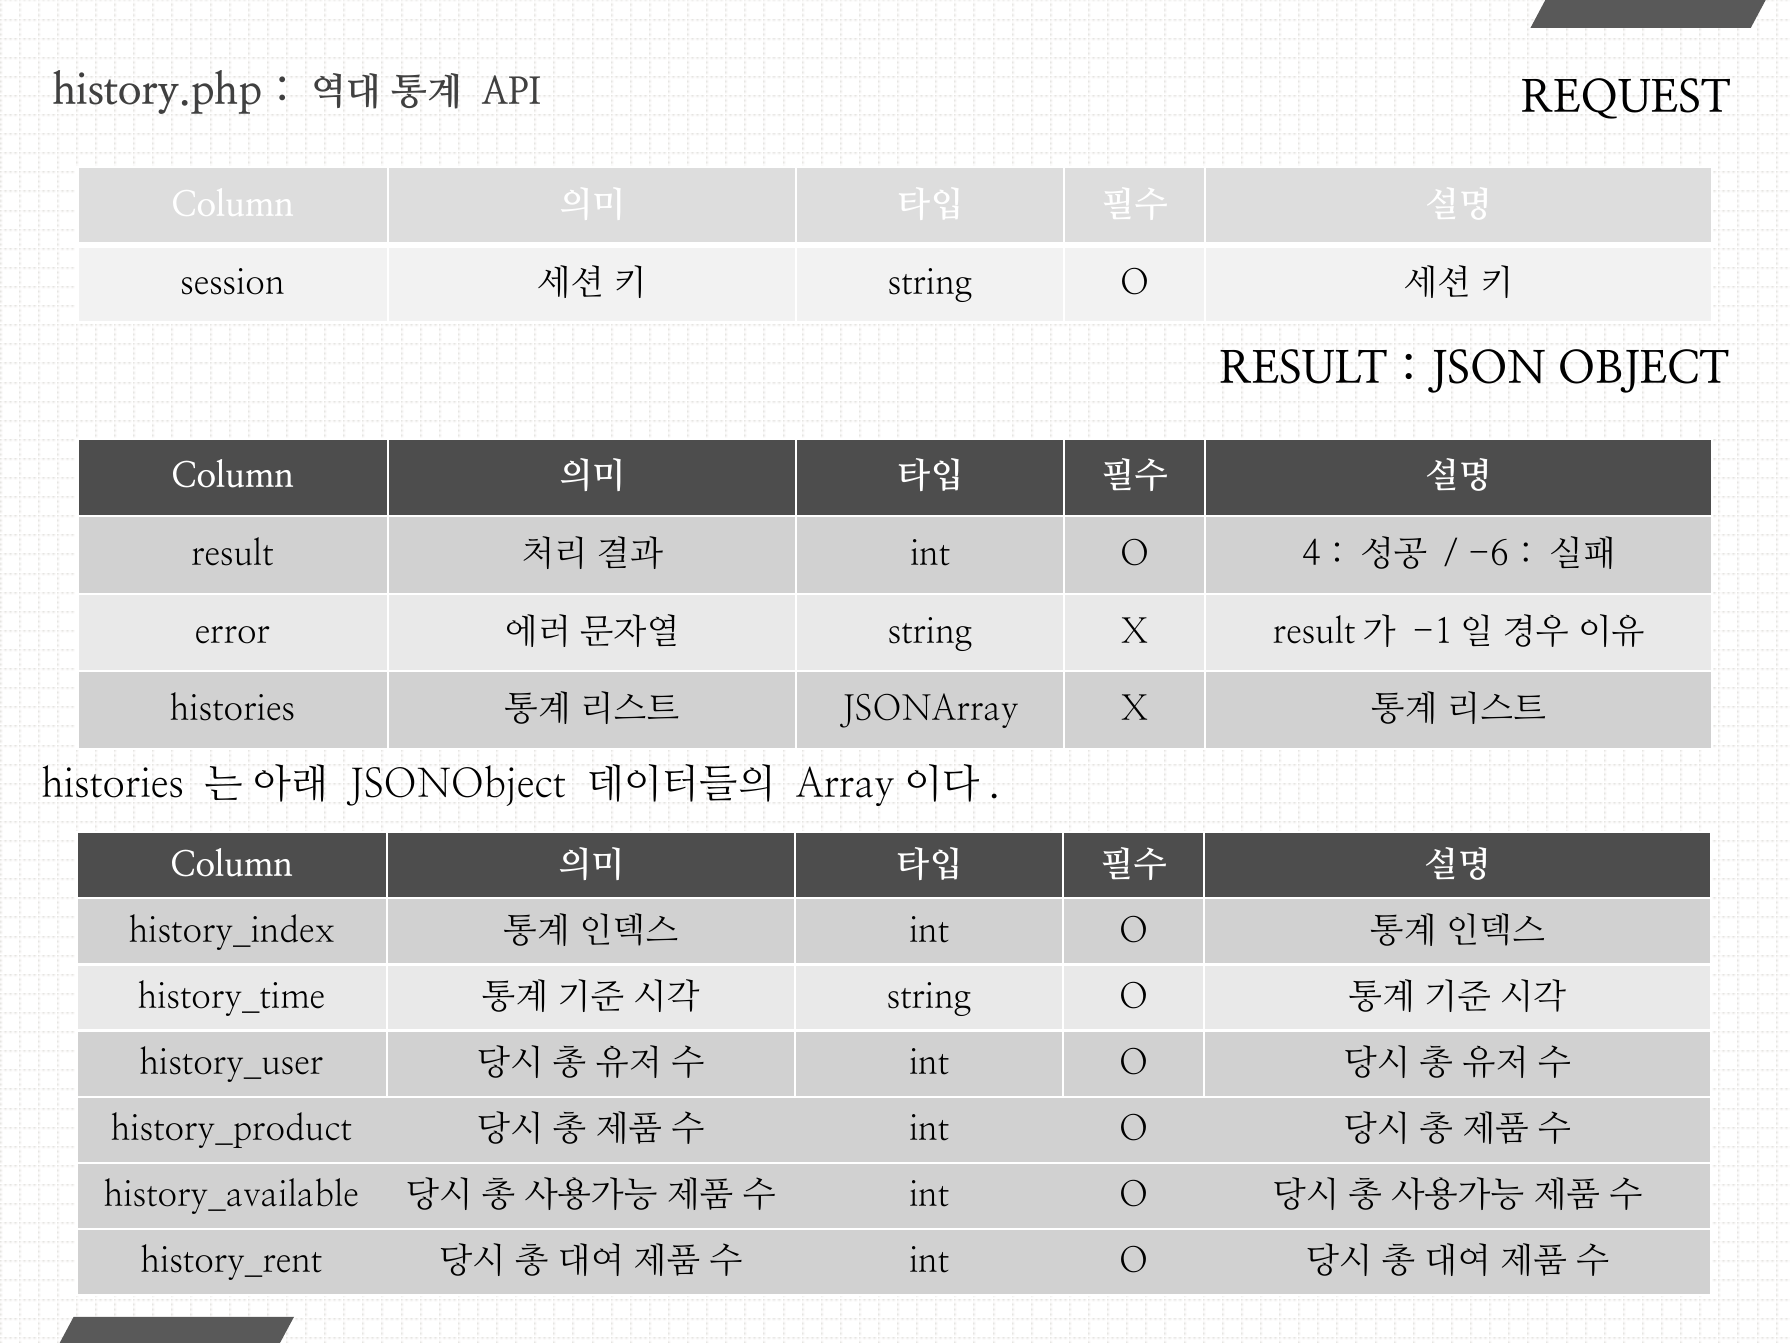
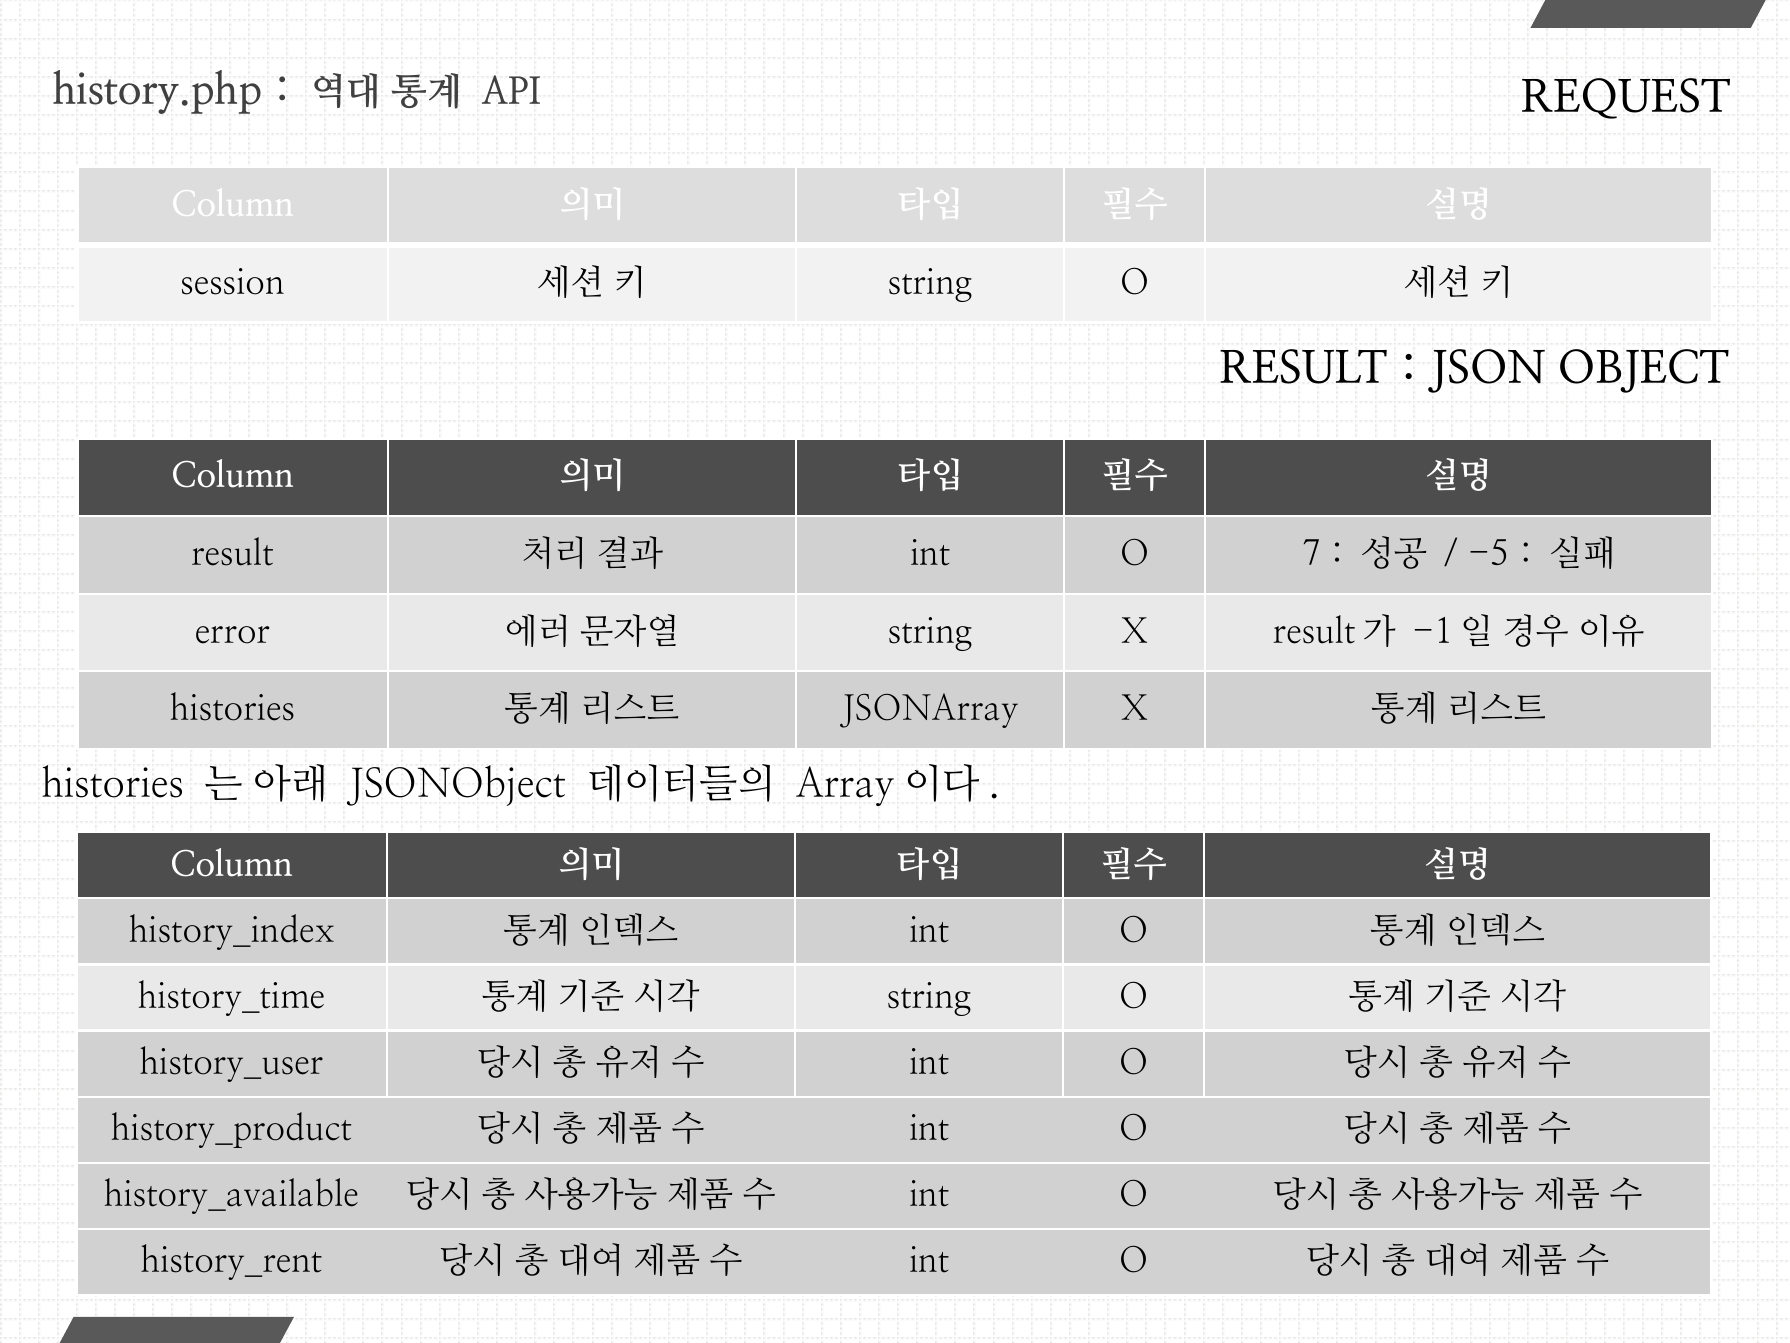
4: 4 -> 7 (1311, 554)
-6: -6 -> -5 (1488, 554)
